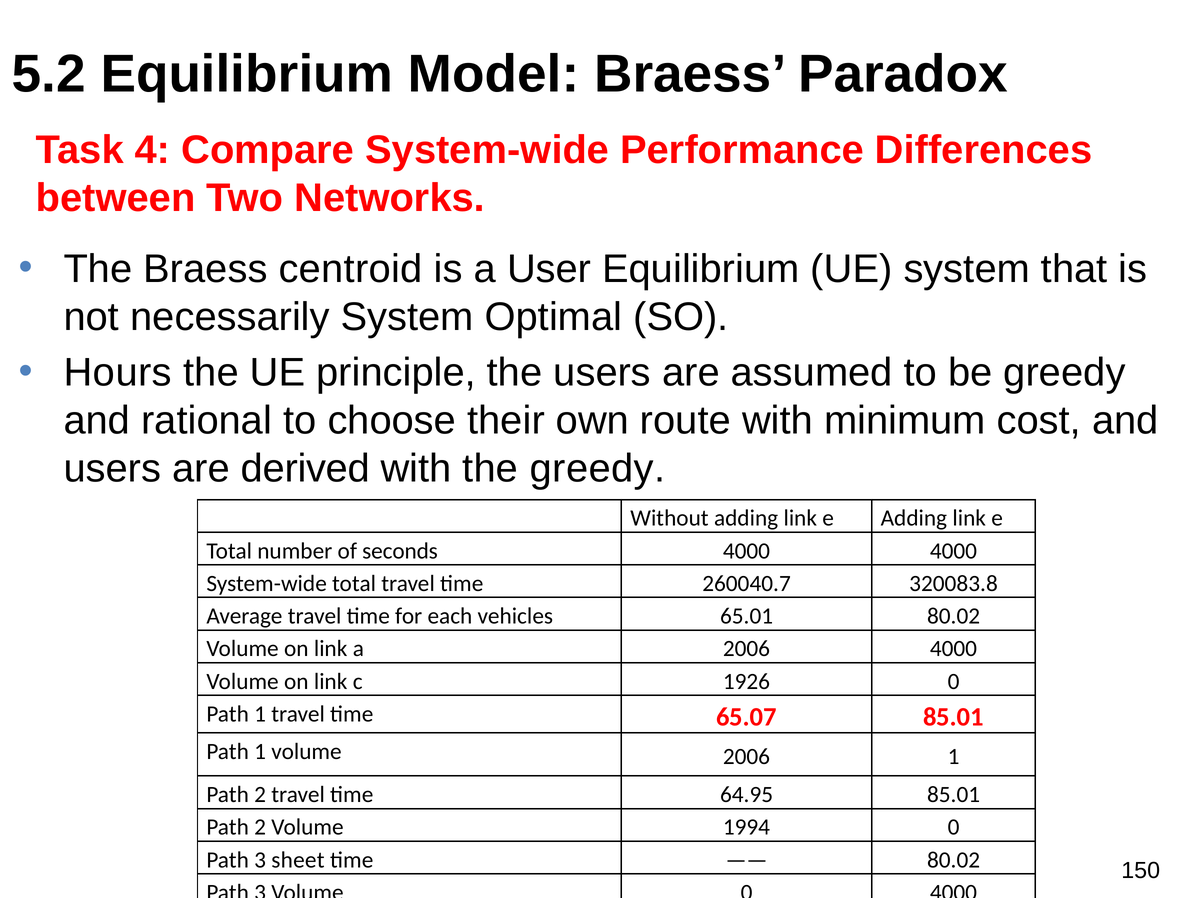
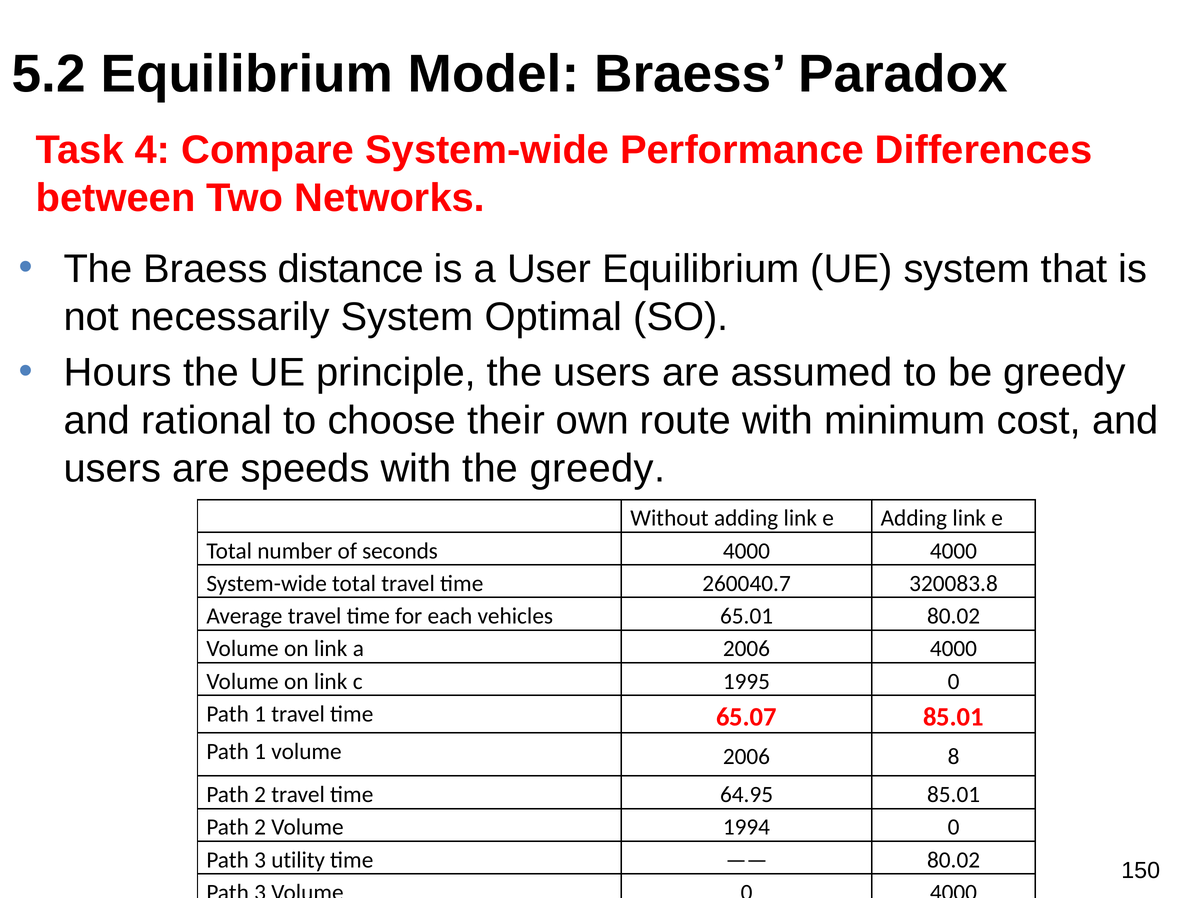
centroid: centroid -> distance (351, 269)
derived: derived -> speeds (305, 468)
1926: 1926 -> 1995 (746, 681)
2006 1: 1 -> 8 (954, 757)
sheet: sheet -> utility (298, 860)
